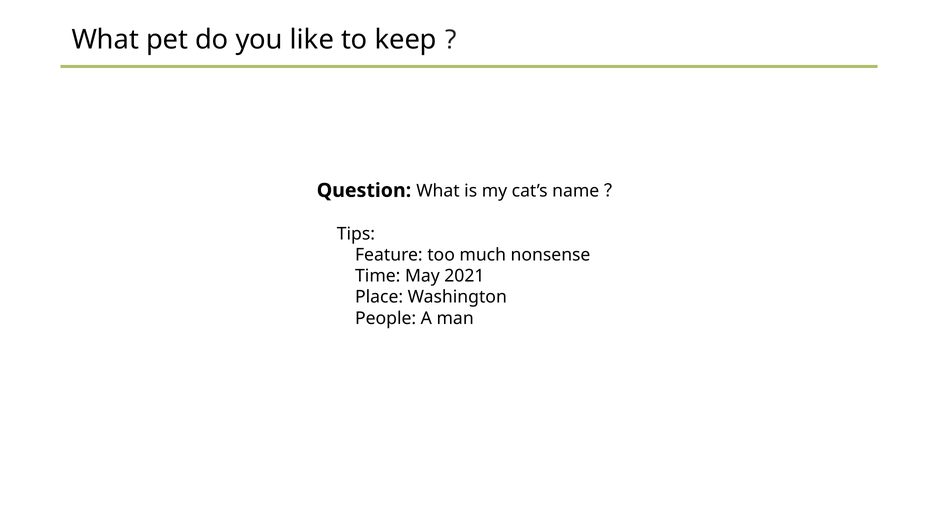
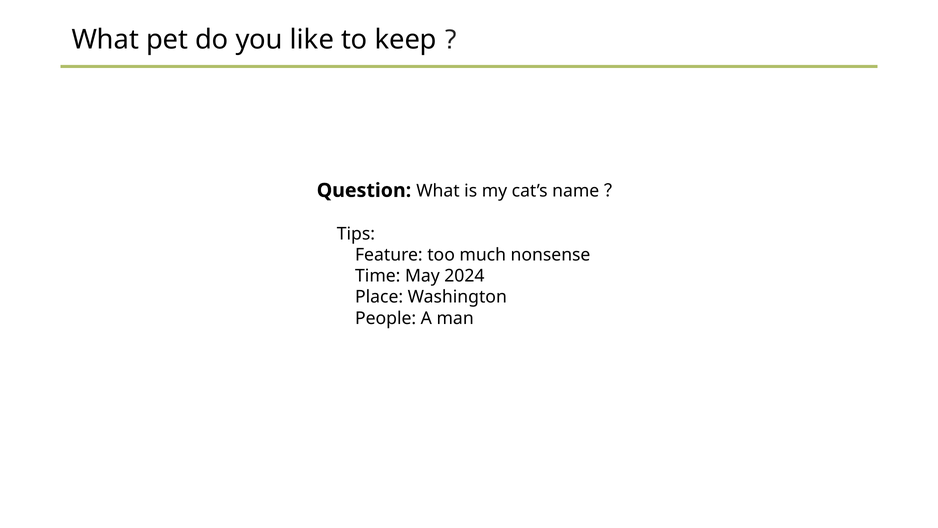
2021: 2021 -> 2024 (464, 276)
